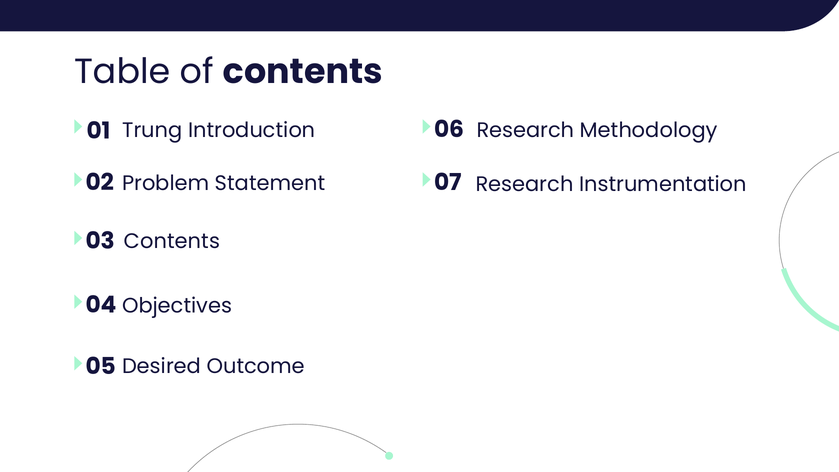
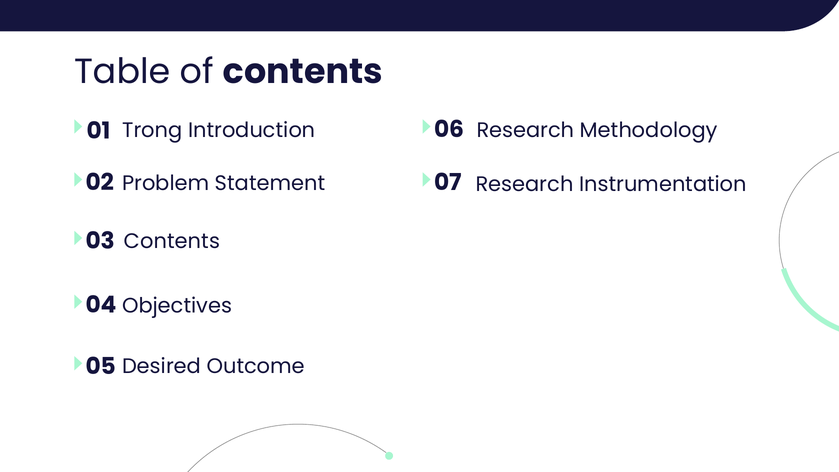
Trung: Trung -> Trong (152, 130)
